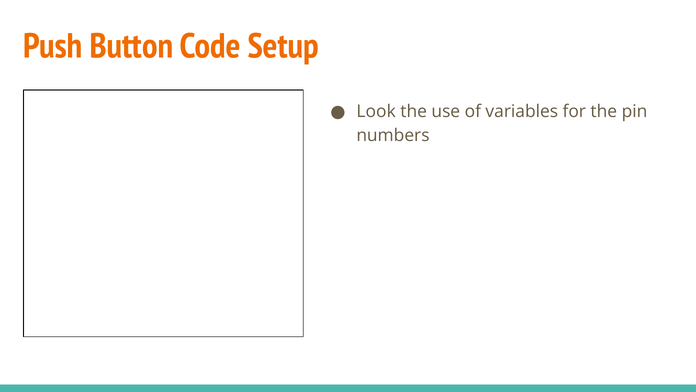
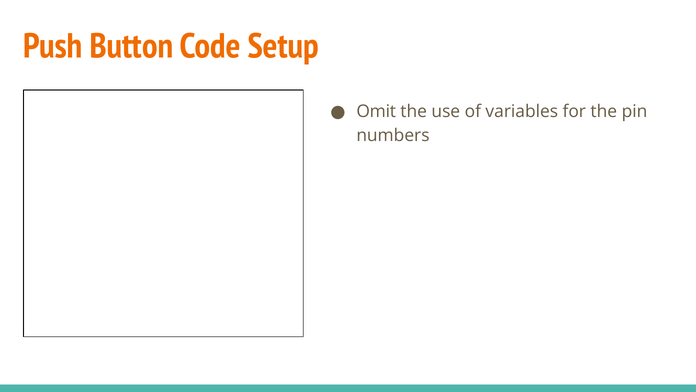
Look: Look -> Omit (376, 112)
